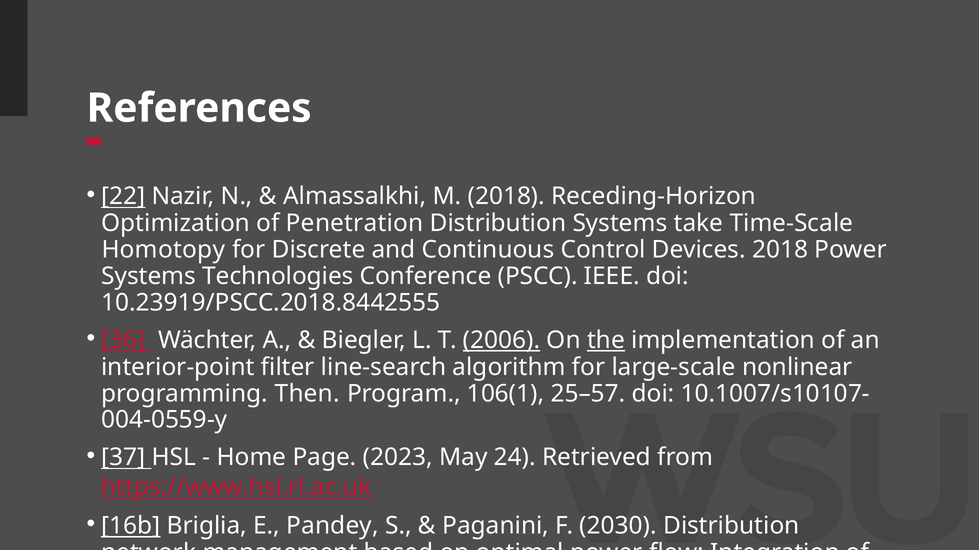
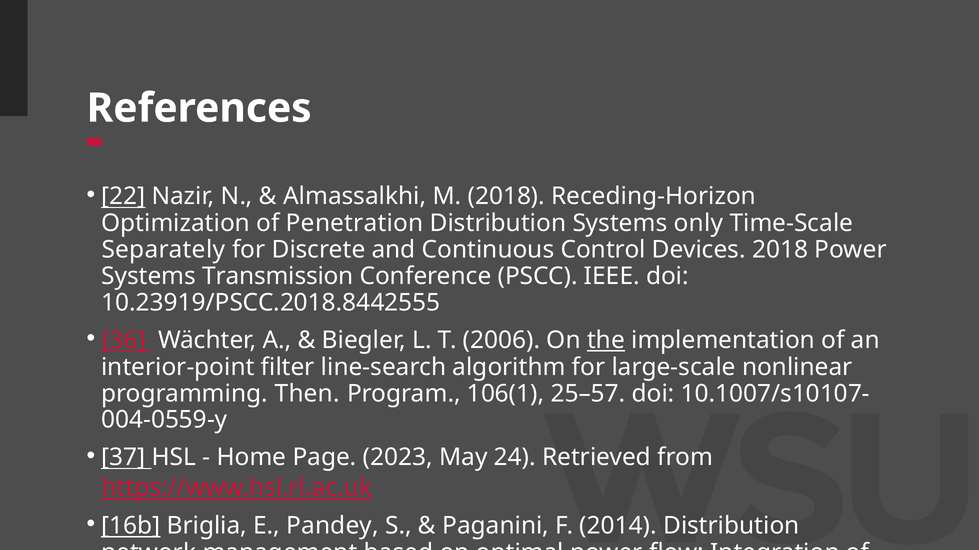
take: take -> only (698, 224)
Homotopy: Homotopy -> Separately (163, 250)
Technologies: Technologies -> Transmission (278, 277)
2006 underline: present -> none (502, 340)
2030: 2030 -> 2014 (618, 526)
